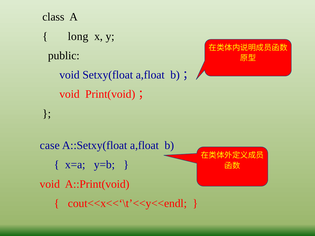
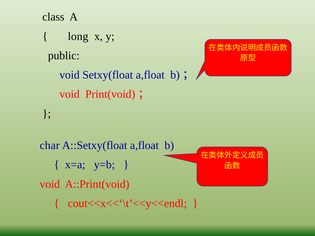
case: case -> char (50, 146)
